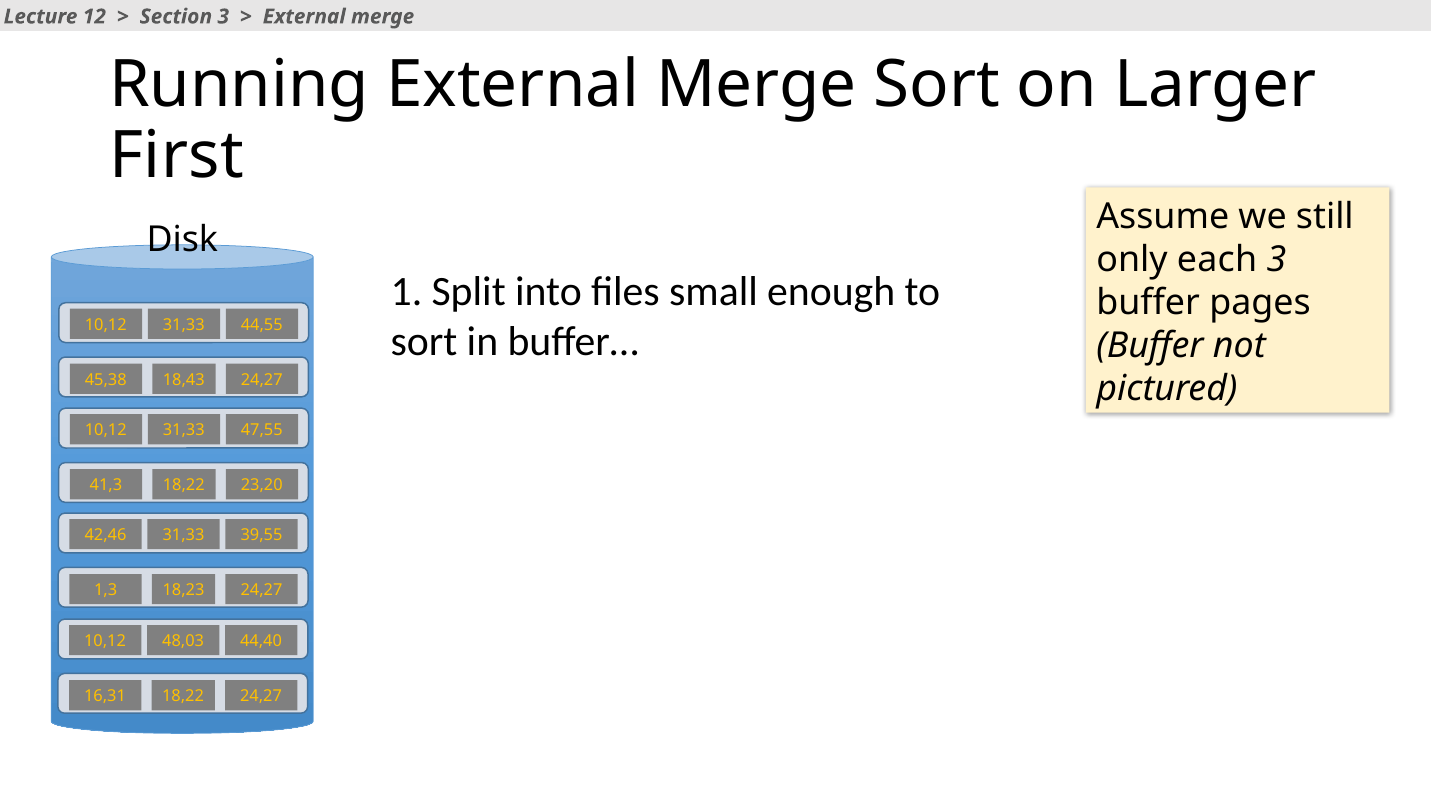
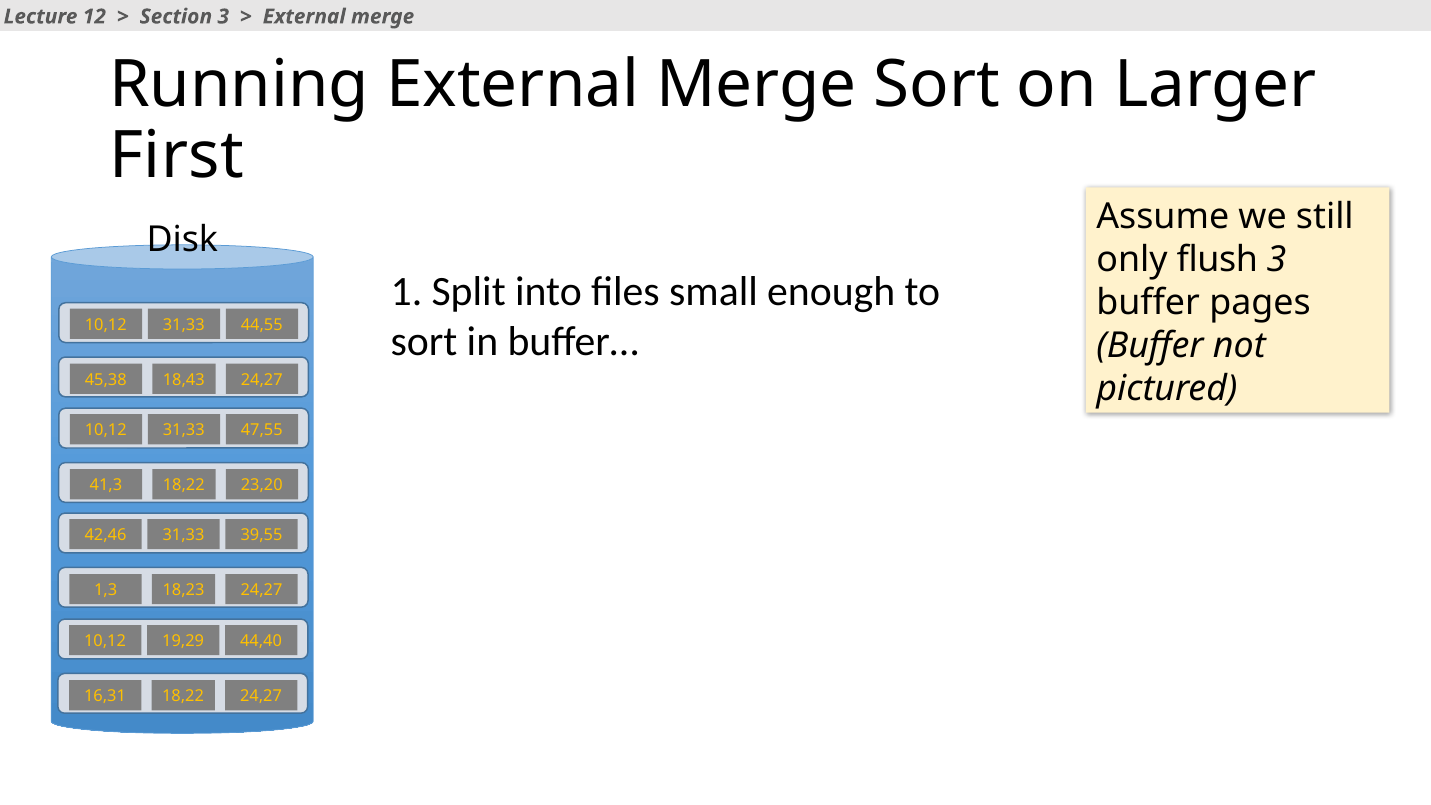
each: each -> flush (1217, 260)
48,03: 48,03 -> 19,29 (183, 641)
